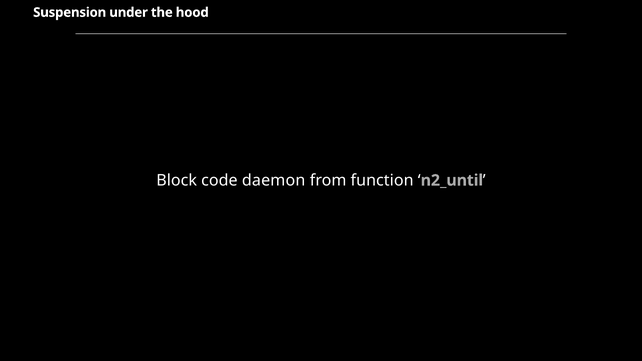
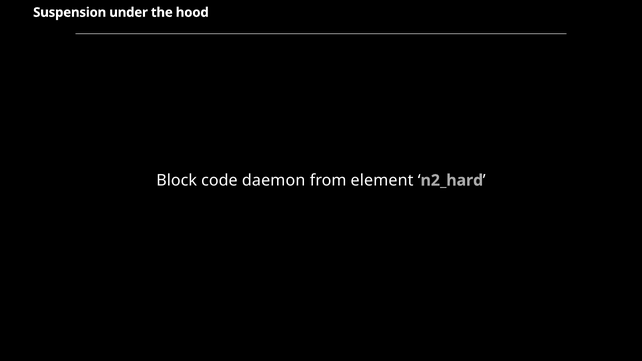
function: function -> element (382, 180)
n2_until: n2_until -> n2_hard (452, 180)
